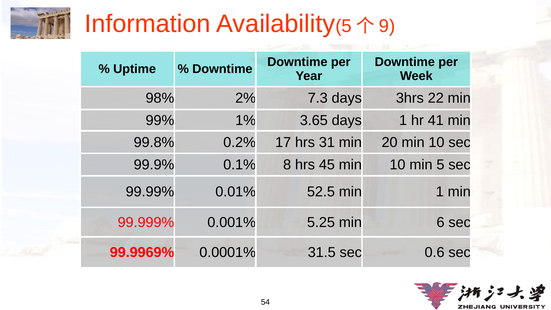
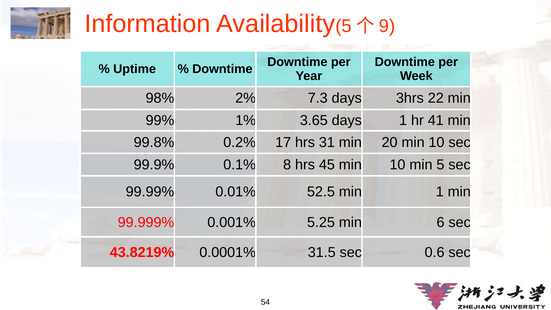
99.9969%: 99.9969% -> 43.8219% (142, 252)
